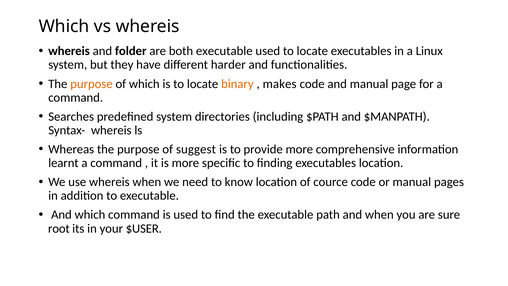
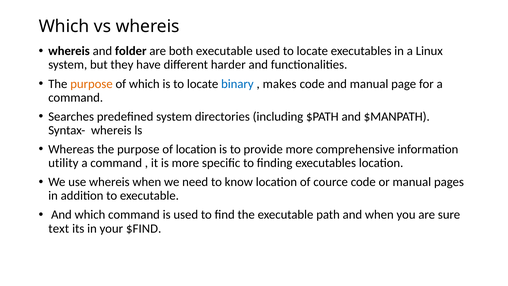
binary colour: orange -> blue (237, 84)
of suggest: suggest -> location (196, 149)
learnt: learnt -> utility (63, 163)
root: root -> text (59, 228)
$USER: $USER -> $FIND (144, 228)
